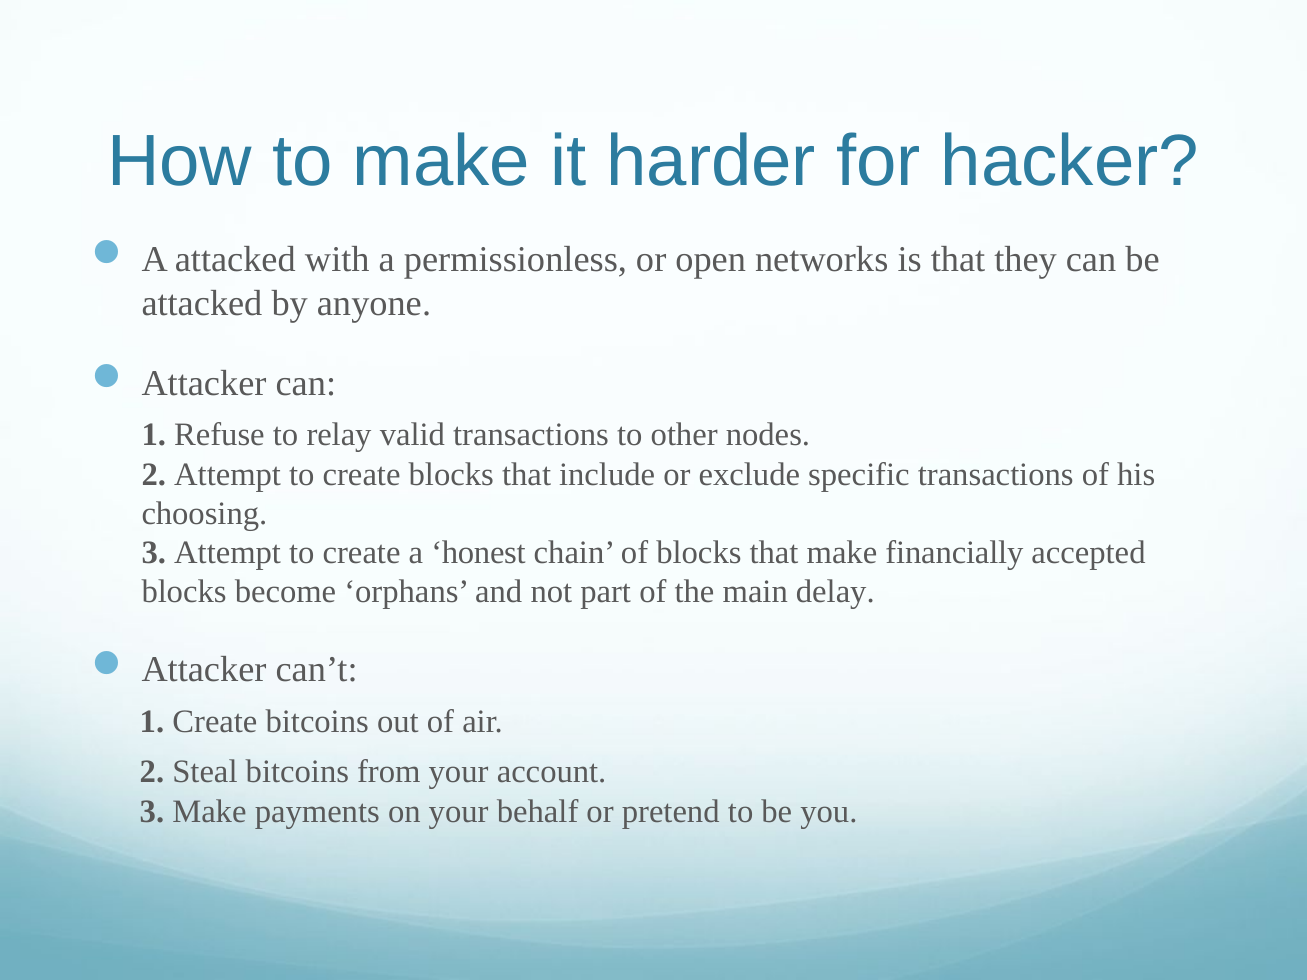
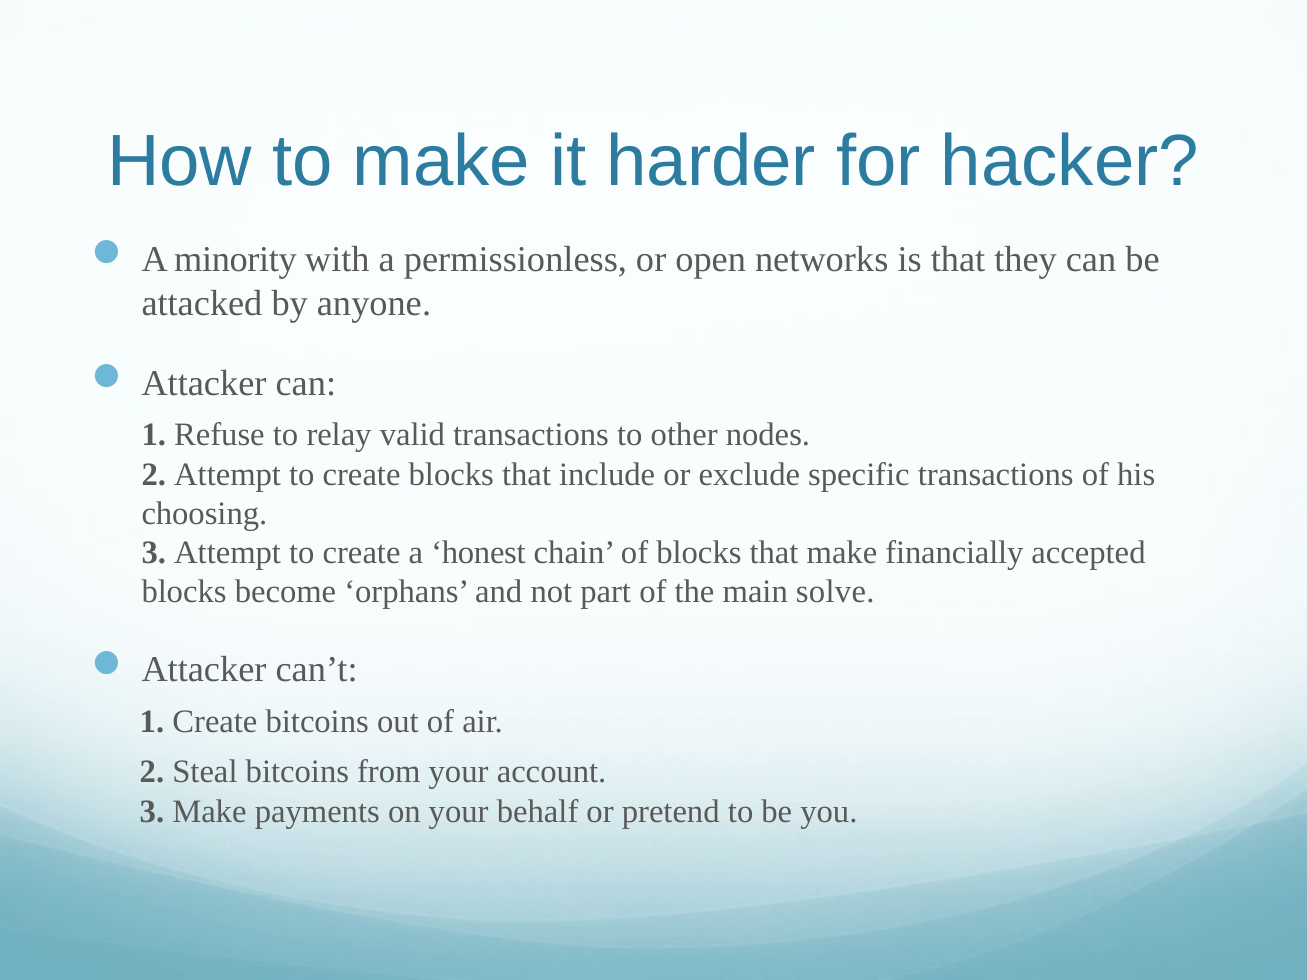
A attacked: attacked -> minority (235, 260)
delay: delay -> solve (835, 592)
